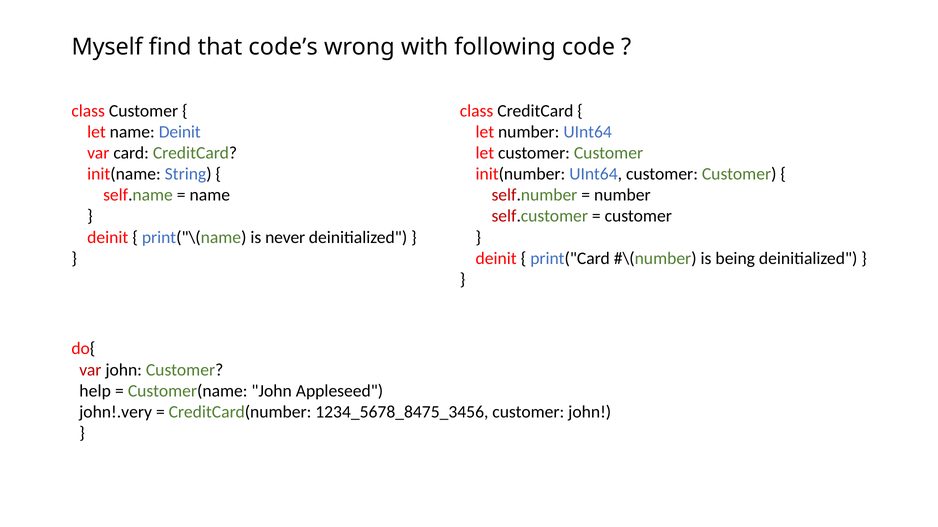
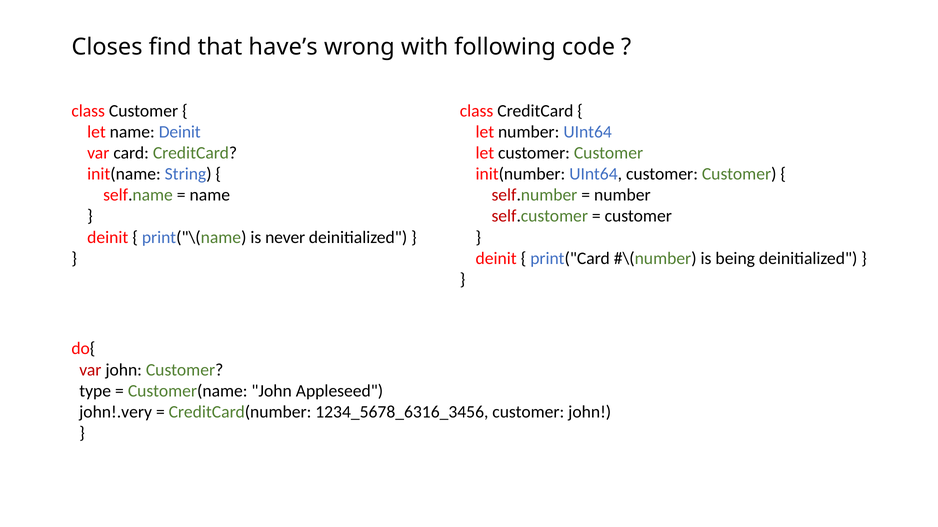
Myself: Myself -> Closes (107, 47)
code’s: code’s -> have’s (283, 47)
help: help -> type (95, 391)
1234_5678_8475_3456: 1234_5678_8475_3456 -> 1234_5678_6316_3456 (402, 412)
